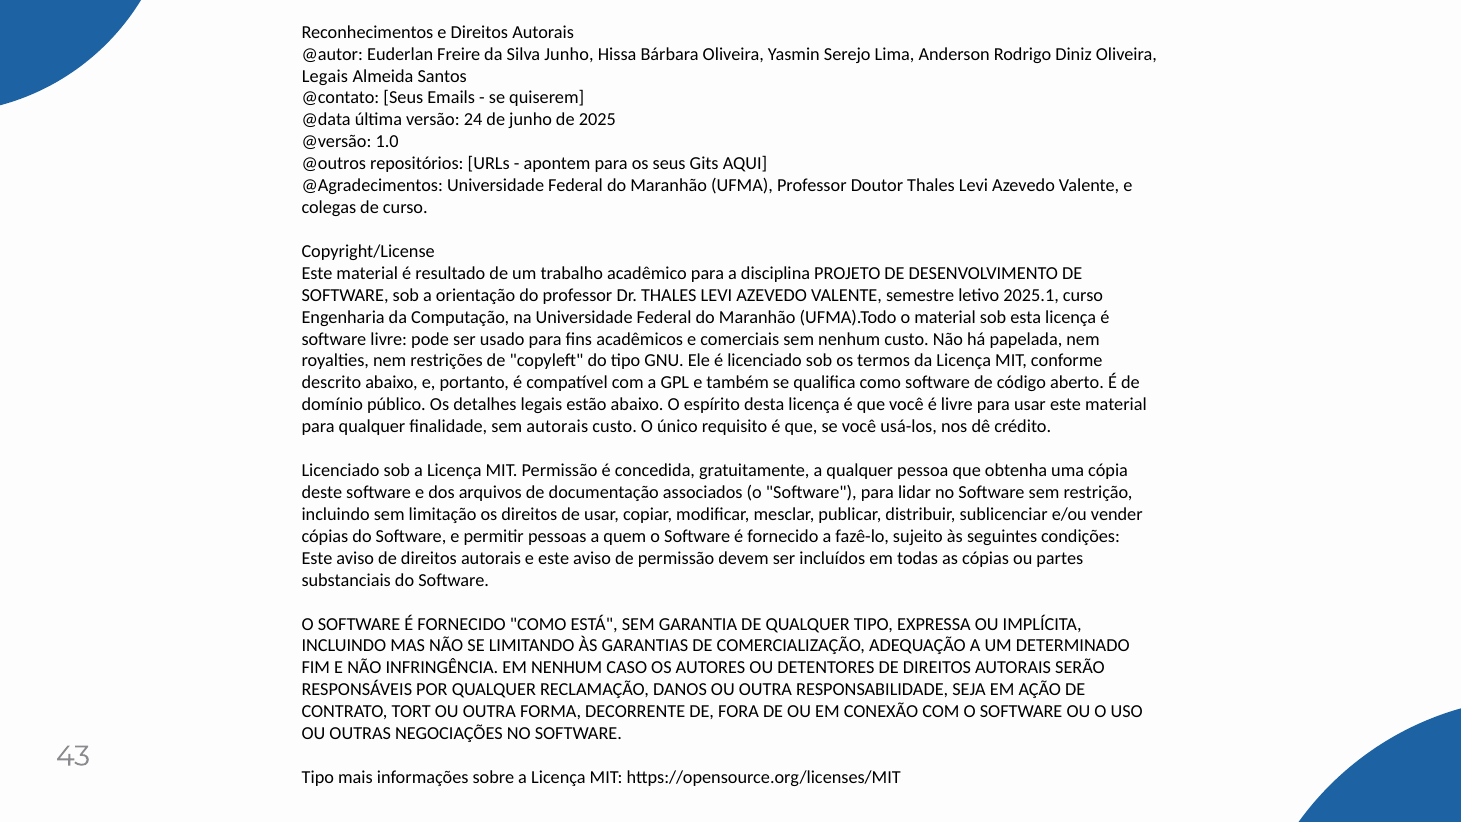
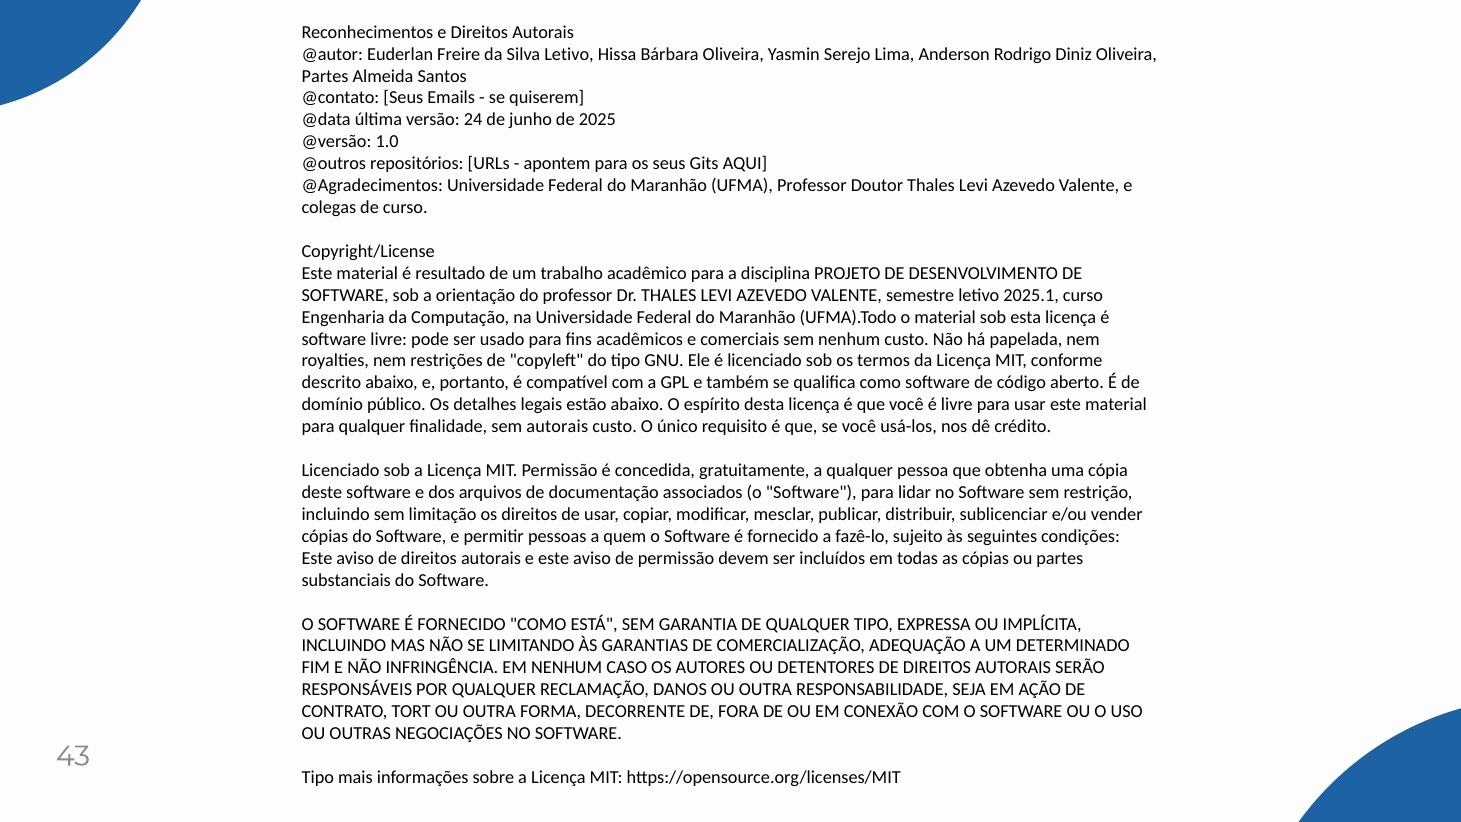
Silva Junho: Junho -> Letivo (569, 54)
Legais: Legais -> Partes (325, 76)
